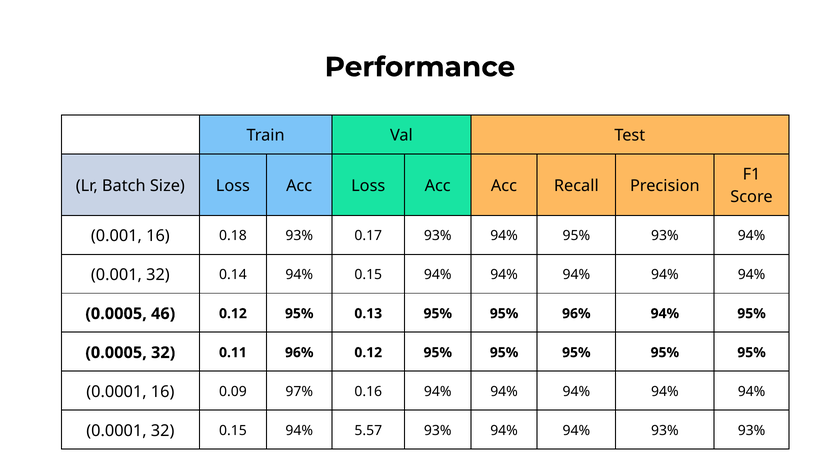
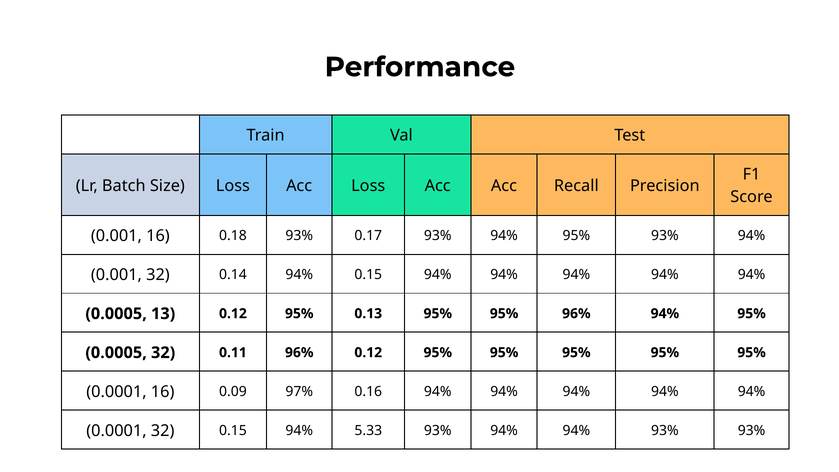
46: 46 -> 13 (163, 314)
5.57: 5.57 -> 5.33 (368, 430)
